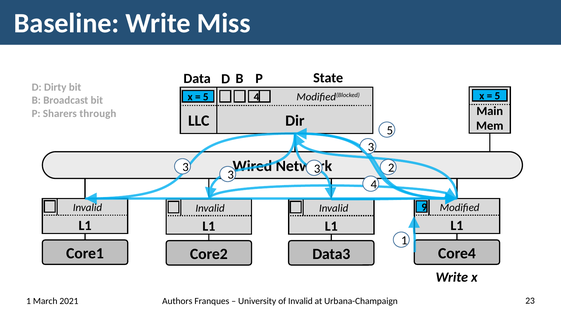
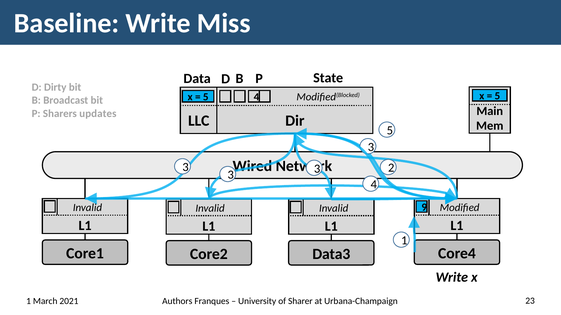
through: through -> updates (98, 114)
of Invalid: Invalid -> Sharer (300, 302)
